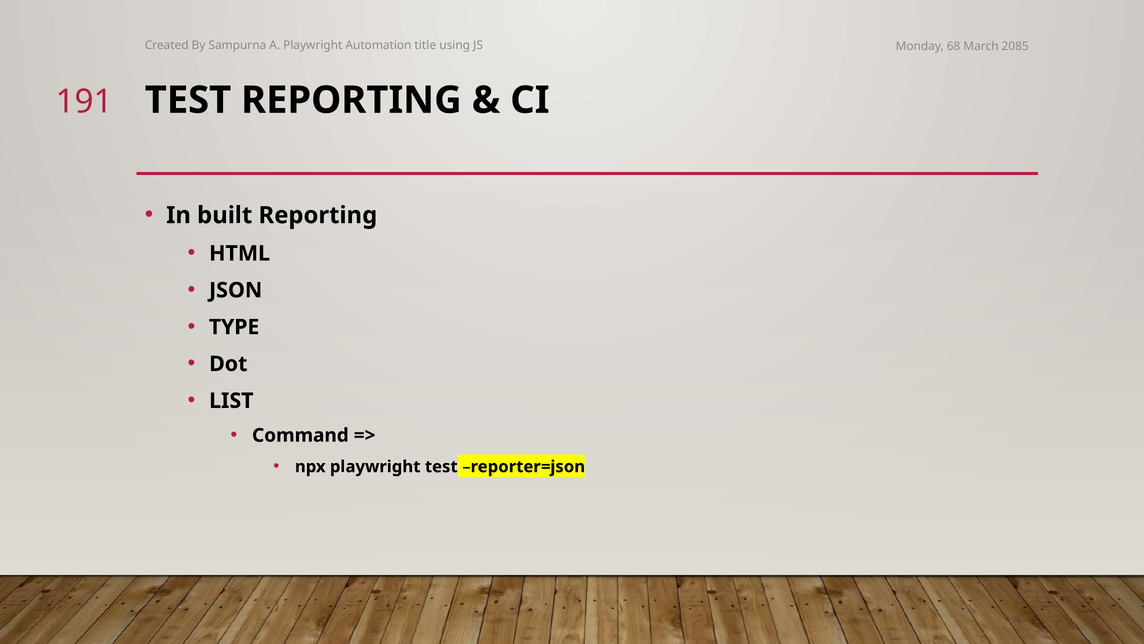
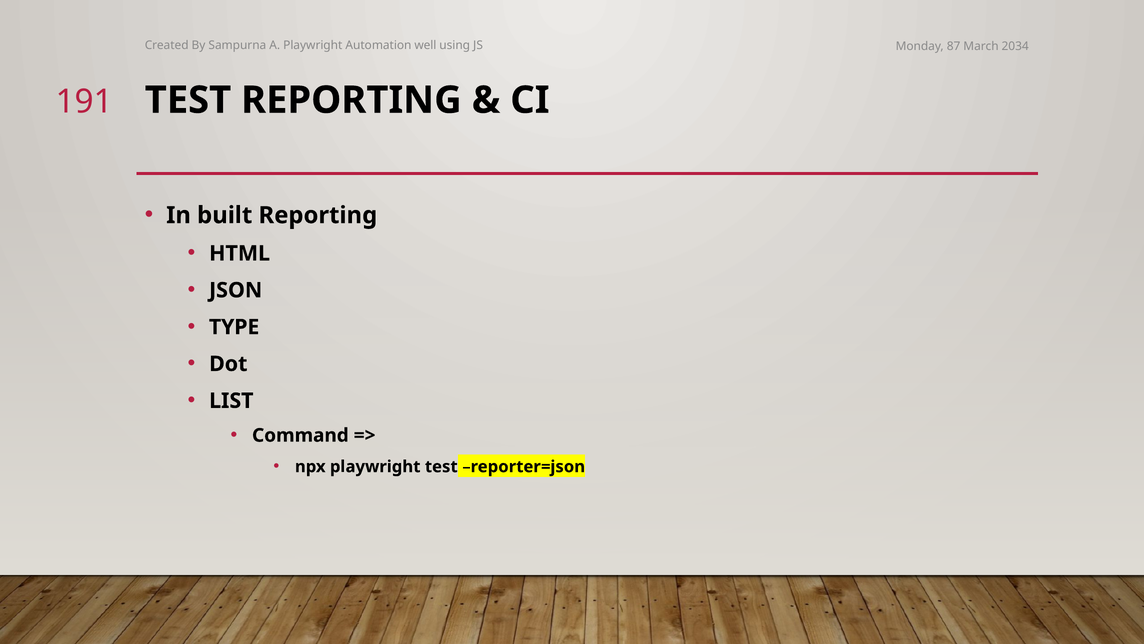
title: title -> well (425, 45)
68: 68 -> 87 (954, 46)
2085: 2085 -> 2034 (1015, 46)
